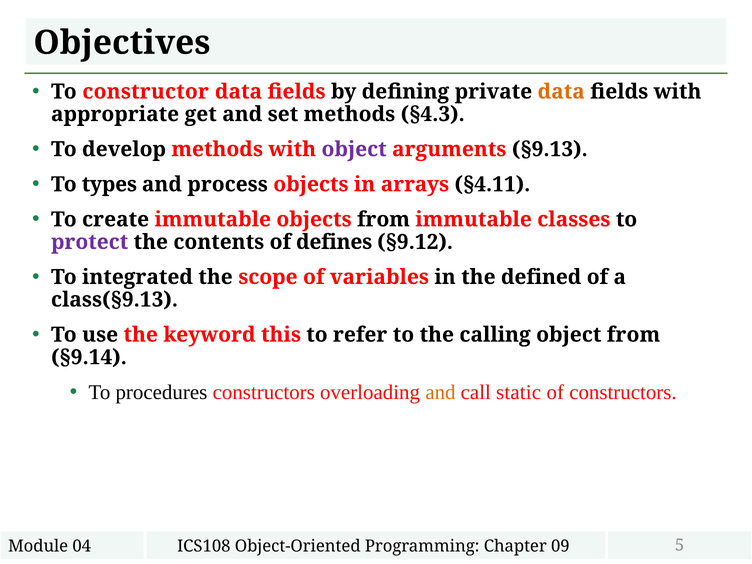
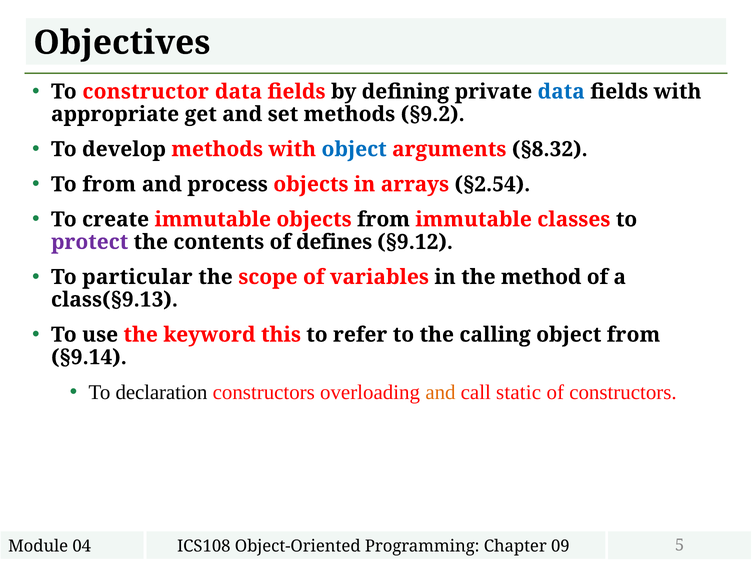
data colour: orange -> blue (561, 92)
§4.3: §4.3 -> §9.2 (433, 114)
object colour: purple -> blue (354, 149)
§9.13: §9.13 -> §8.32 (550, 149)
To types: types -> from (109, 184)
§4.11: §4.11 -> §2.54 (492, 184)
integrated: integrated -> particular (137, 277)
defined: defined -> method (541, 277)
procedures: procedures -> declaration (161, 392)
